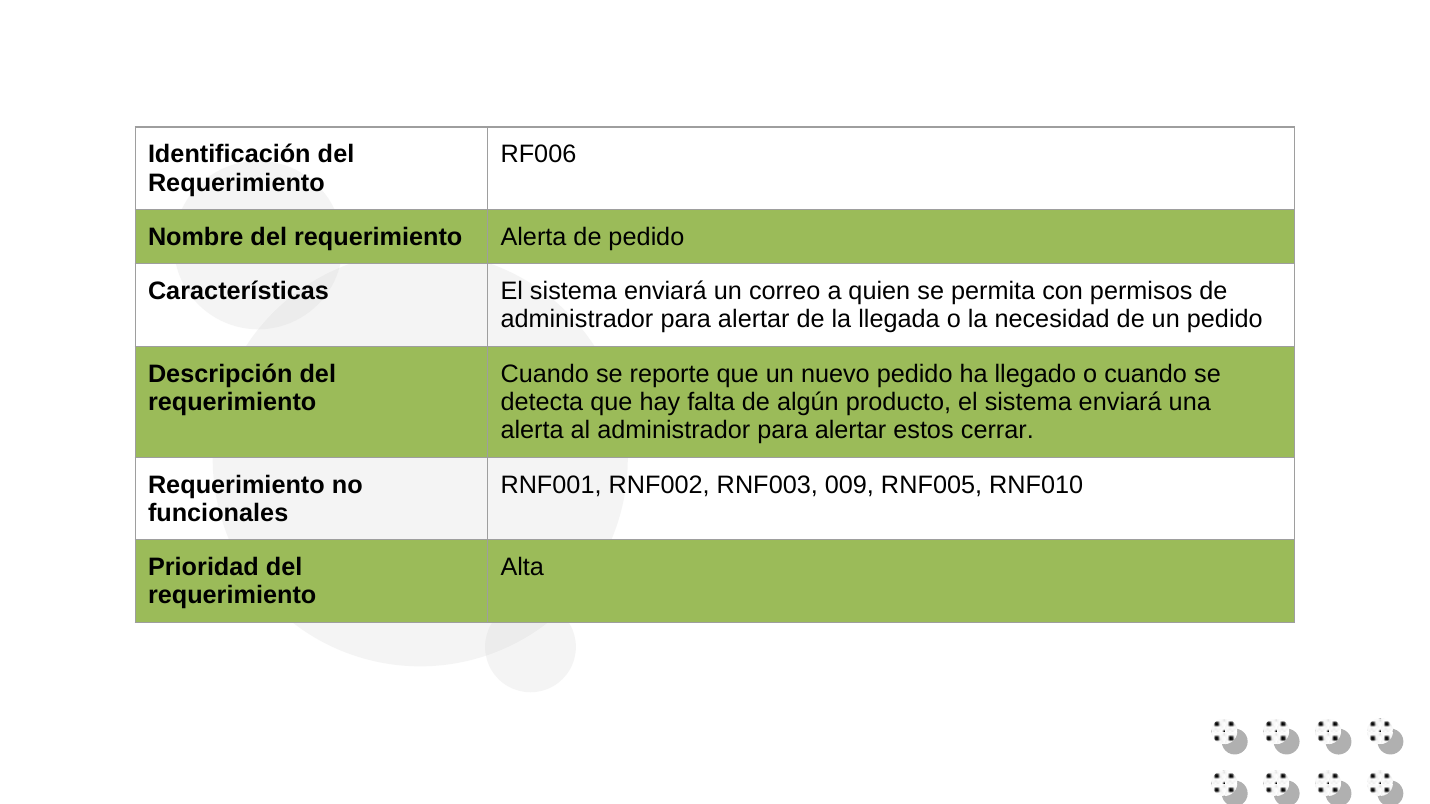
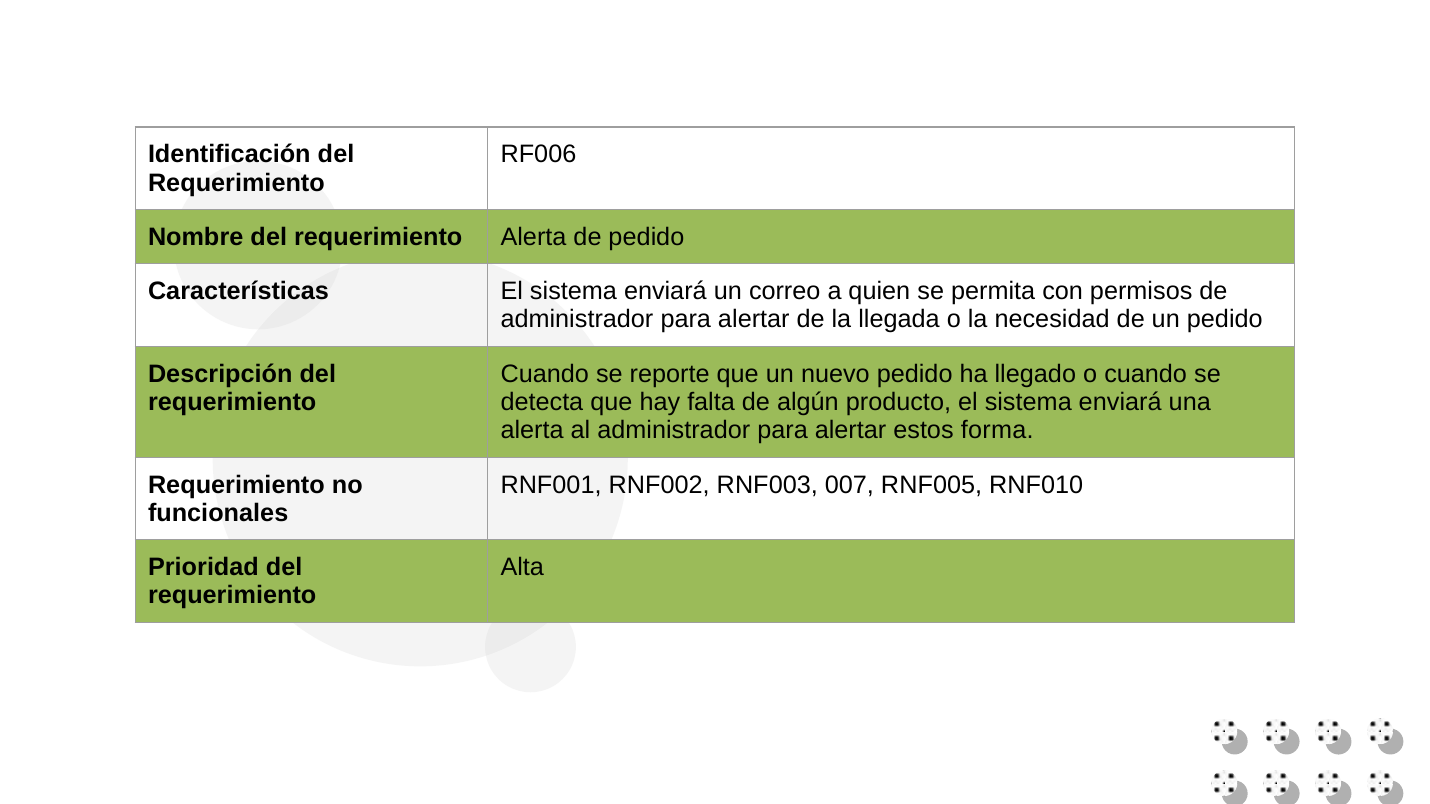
cerrar: cerrar -> forma (997, 431)
009: 009 -> 007 (849, 485)
